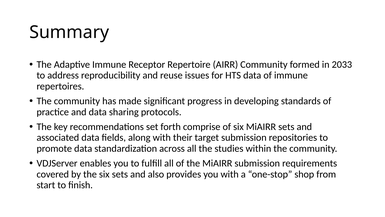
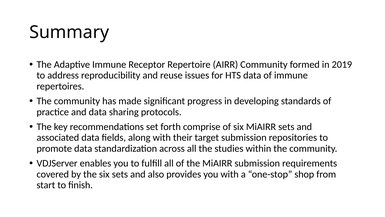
2033: 2033 -> 2019 (342, 64)
